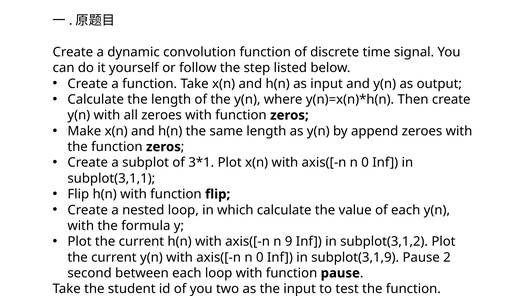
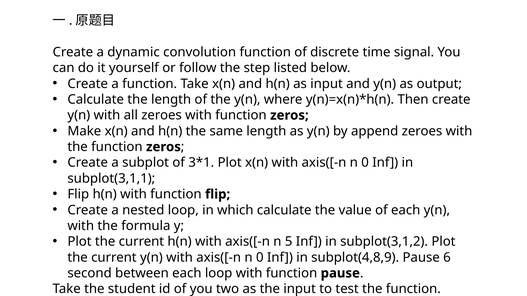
9: 9 -> 5 (289, 242)
subplot(3,1,9: subplot(3,1,9 -> subplot(4,8,9 (355, 258)
2: 2 -> 6 (447, 258)
